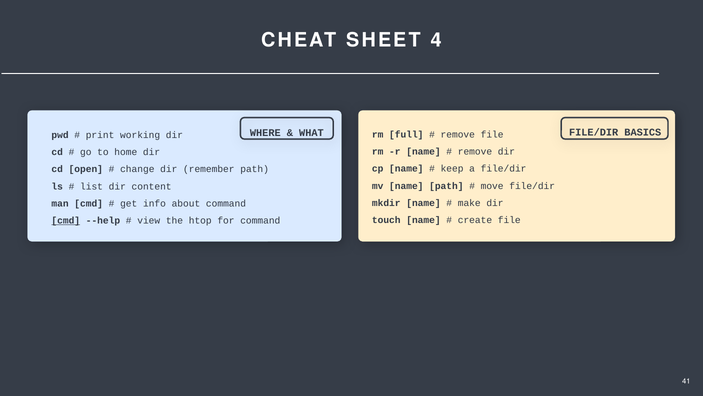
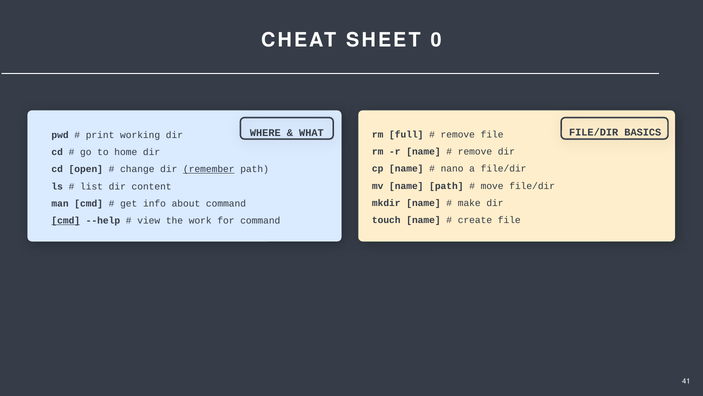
4: 4 -> 0 (436, 40)
keep: keep -> nano (452, 169)
remember underline: none -> present (209, 169)
htop: htop -> work (200, 220)
